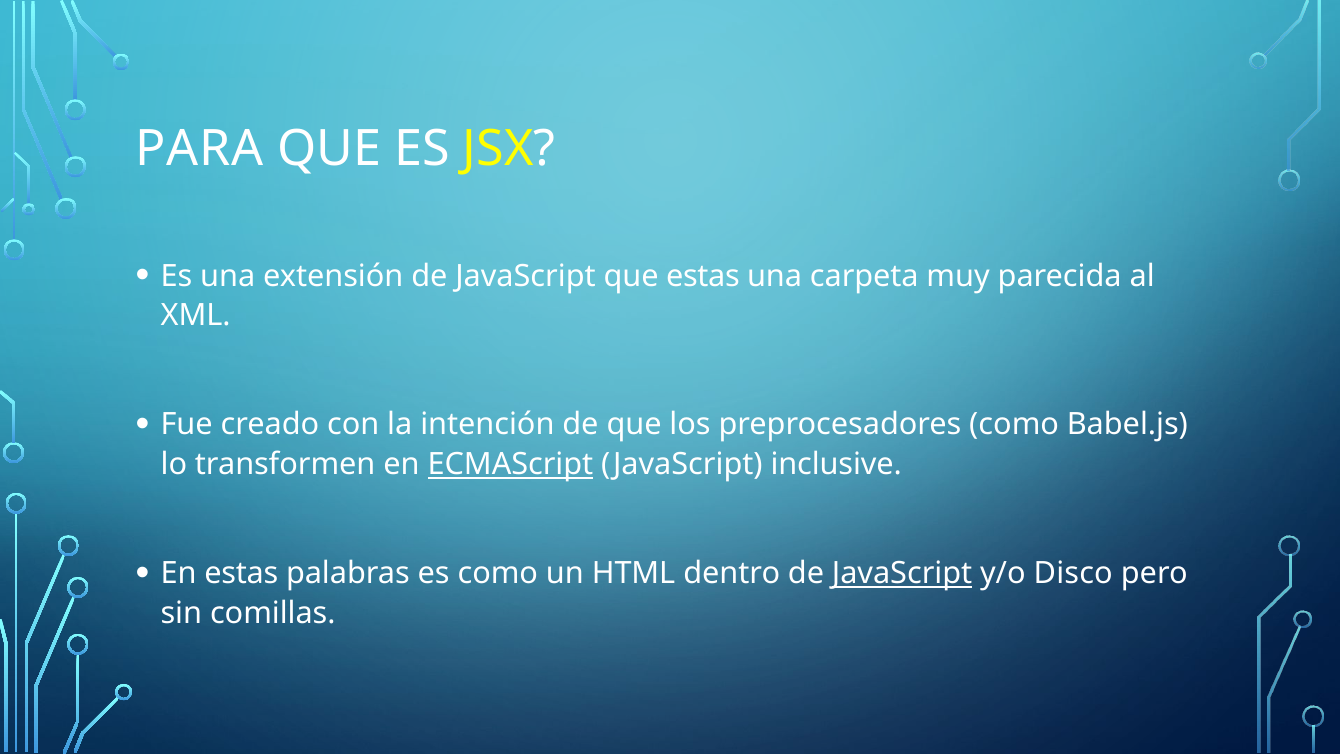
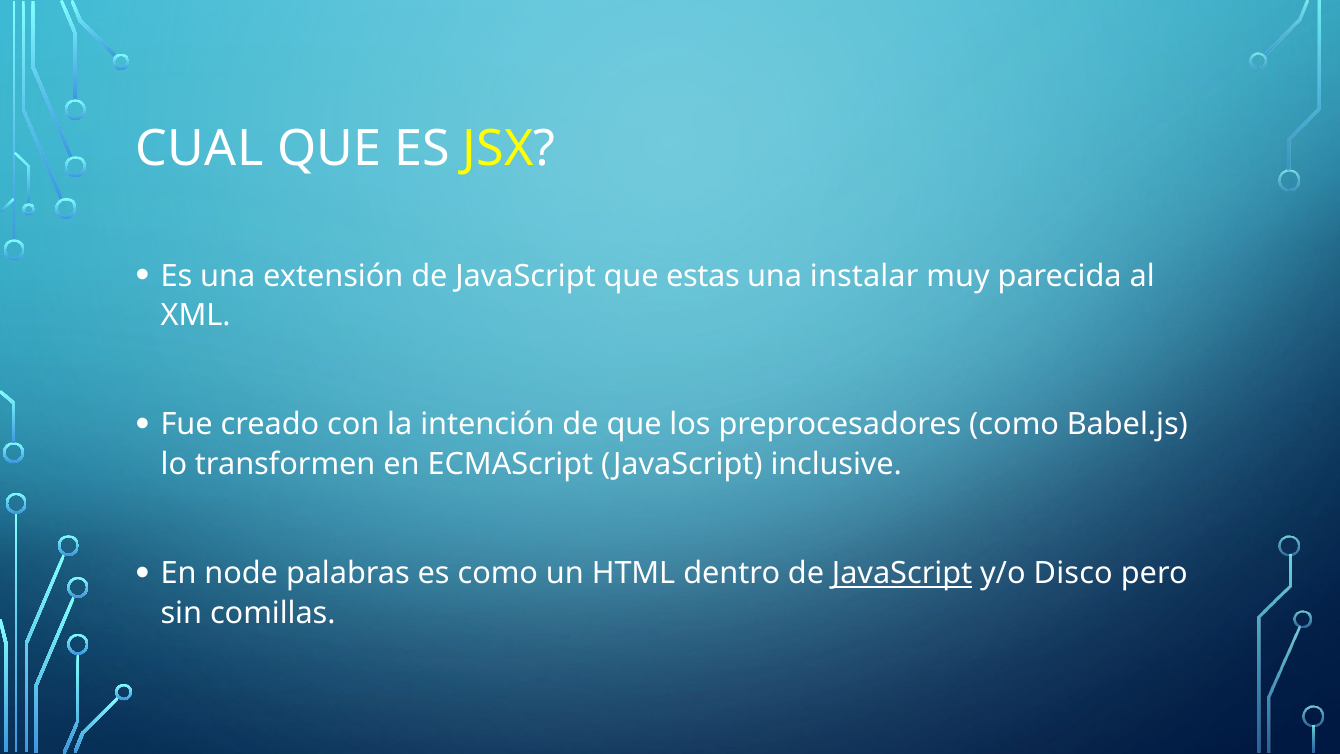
PARA: PARA -> CUAL (200, 149)
carpeta: carpeta -> instalar (864, 276)
ECMAScript underline: present -> none (510, 464)
En estas: estas -> node (241, 573)
